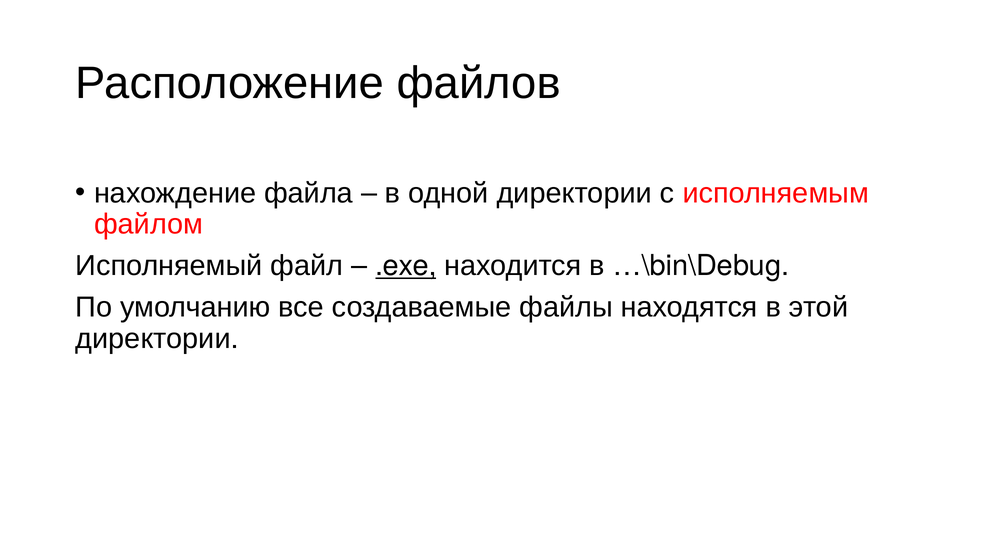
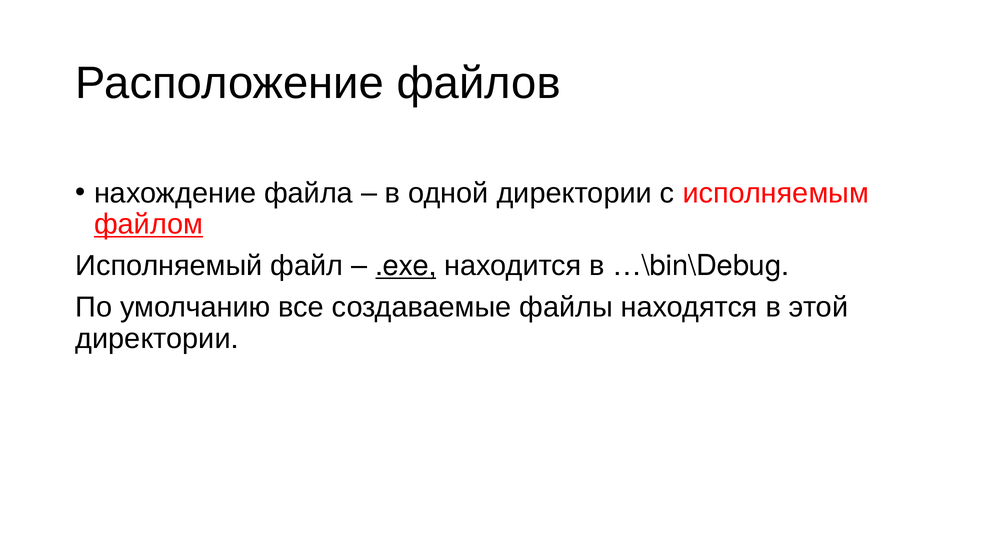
файлом underline: none -> present (148, 224)
